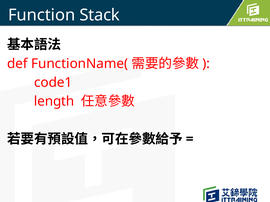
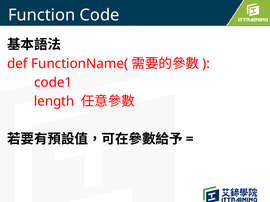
Stack: Stack -> Code (100, 15)
